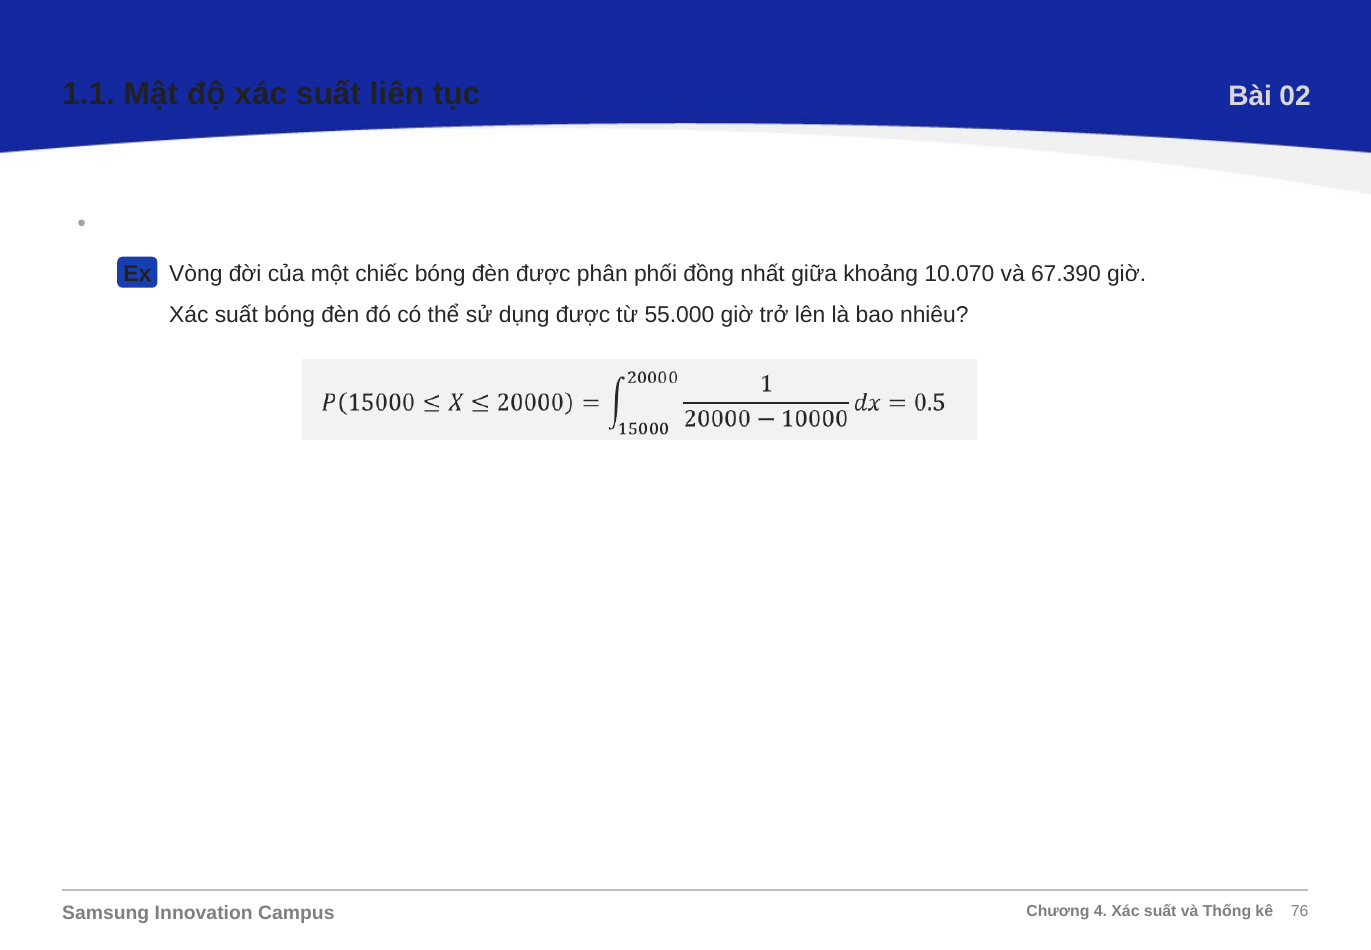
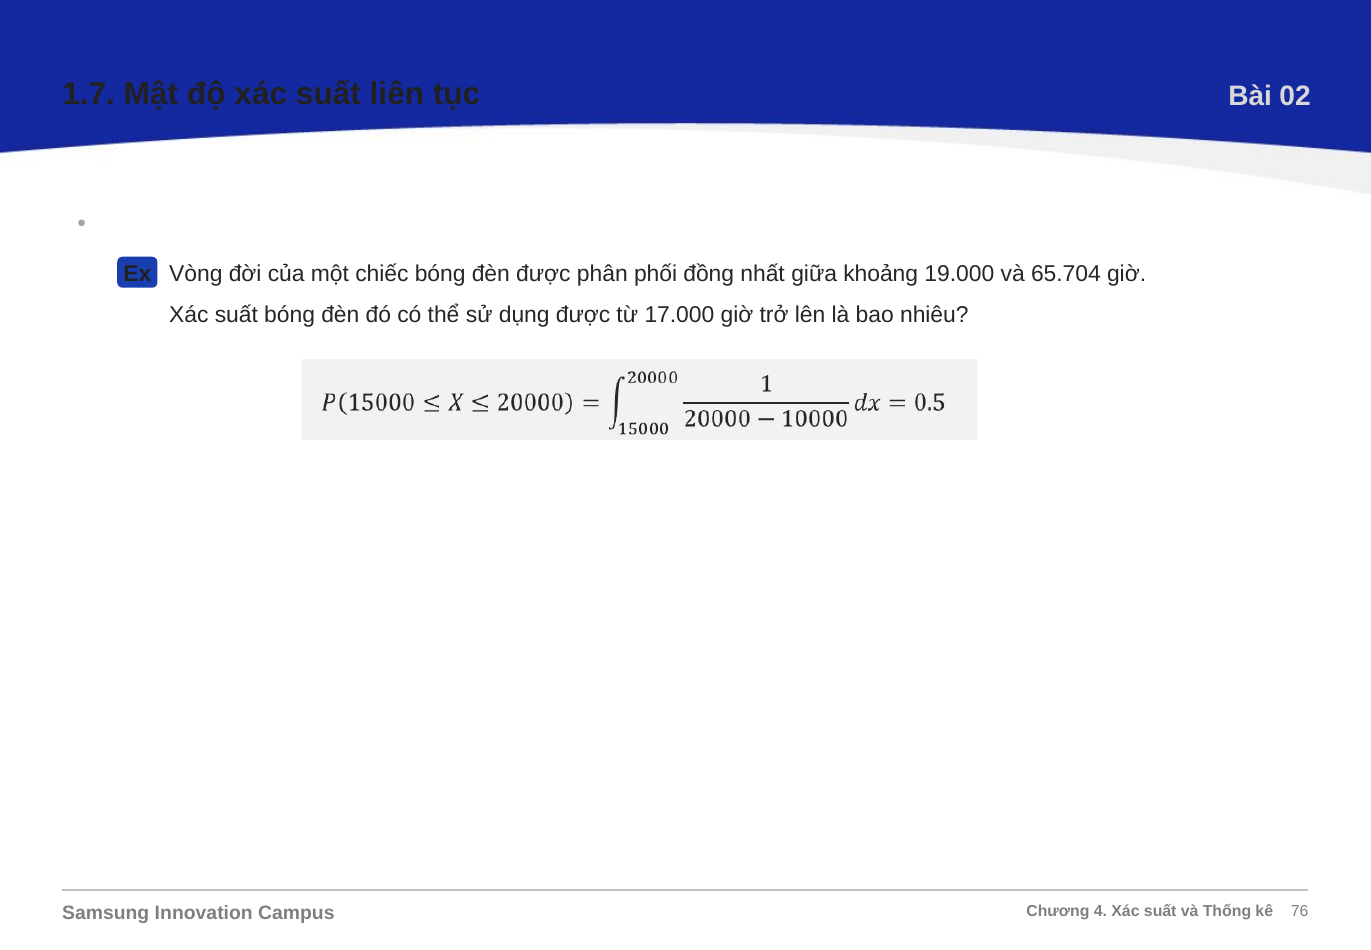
1.1: 1.1 -> 1.7 (89, 94)
10.070: 10.070 -> 19.000 (959, 273)
67.390: 67.390 -> 65.704 (1066, 273)
55.000: 55.000 -> 17.000 (679, 315)
